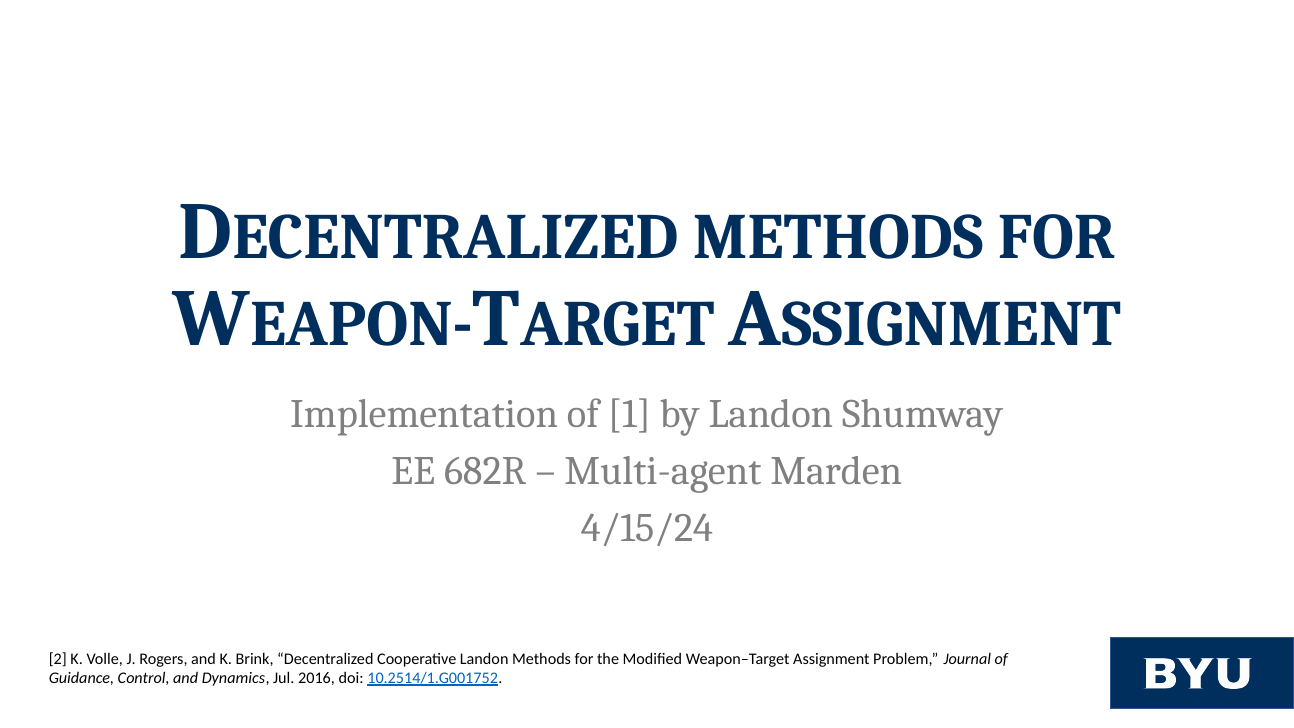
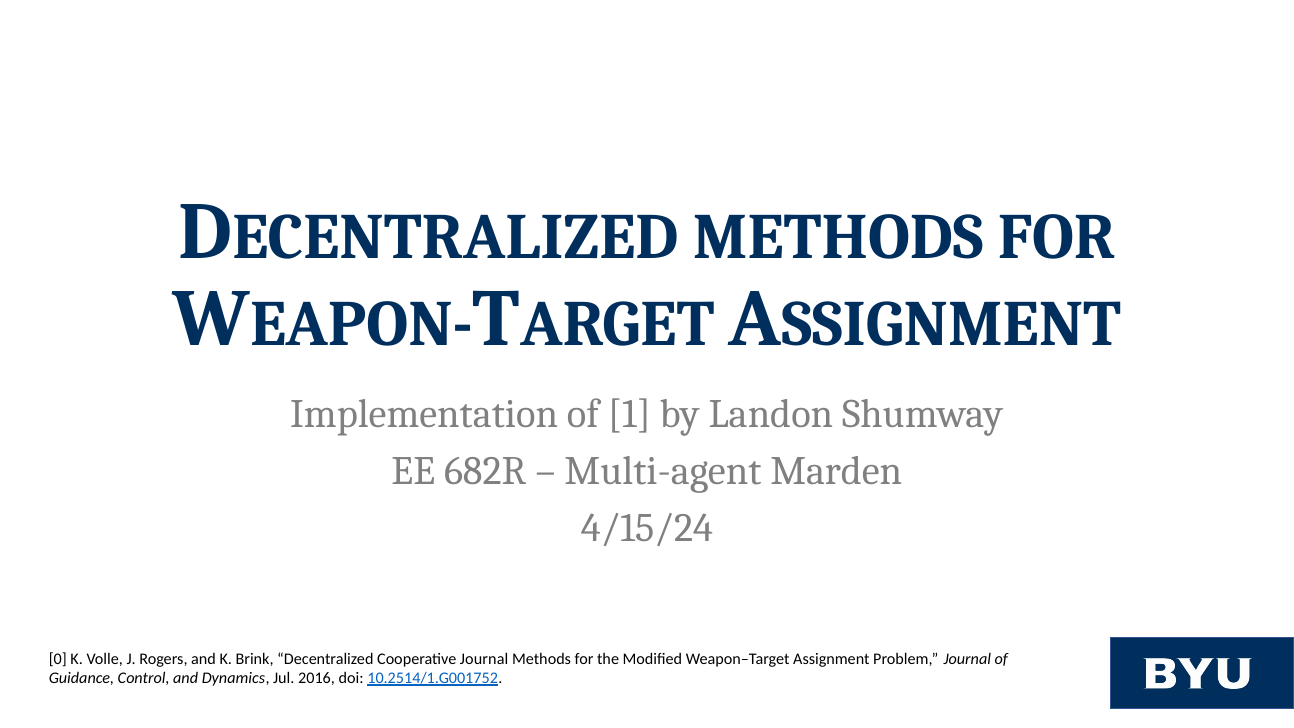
2: 2 -> 0 (58, 659)
Cooperative Landon: Landon -> Journal (484, 659)
